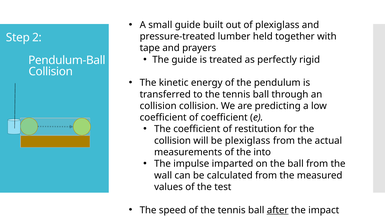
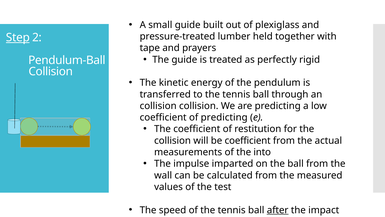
Step underline: none -> present (18, 38)
of coefficient: coefficient -> predicting (224, 117)
be plexiglass: plexiglass -> coefficient (248, 140)
